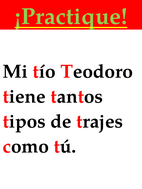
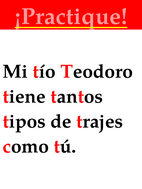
¡Practique colour: light green -> pink (71, 16)
